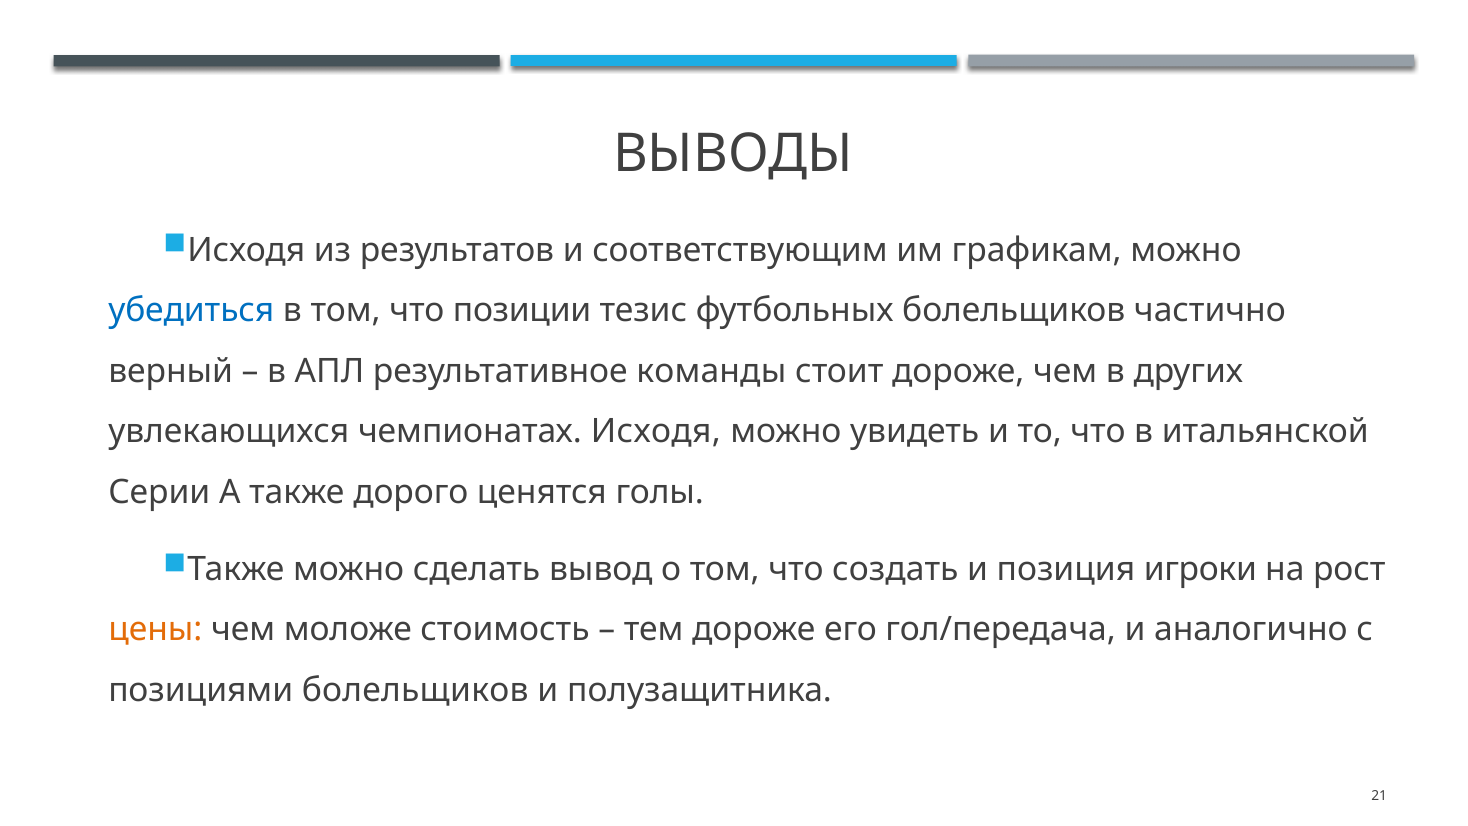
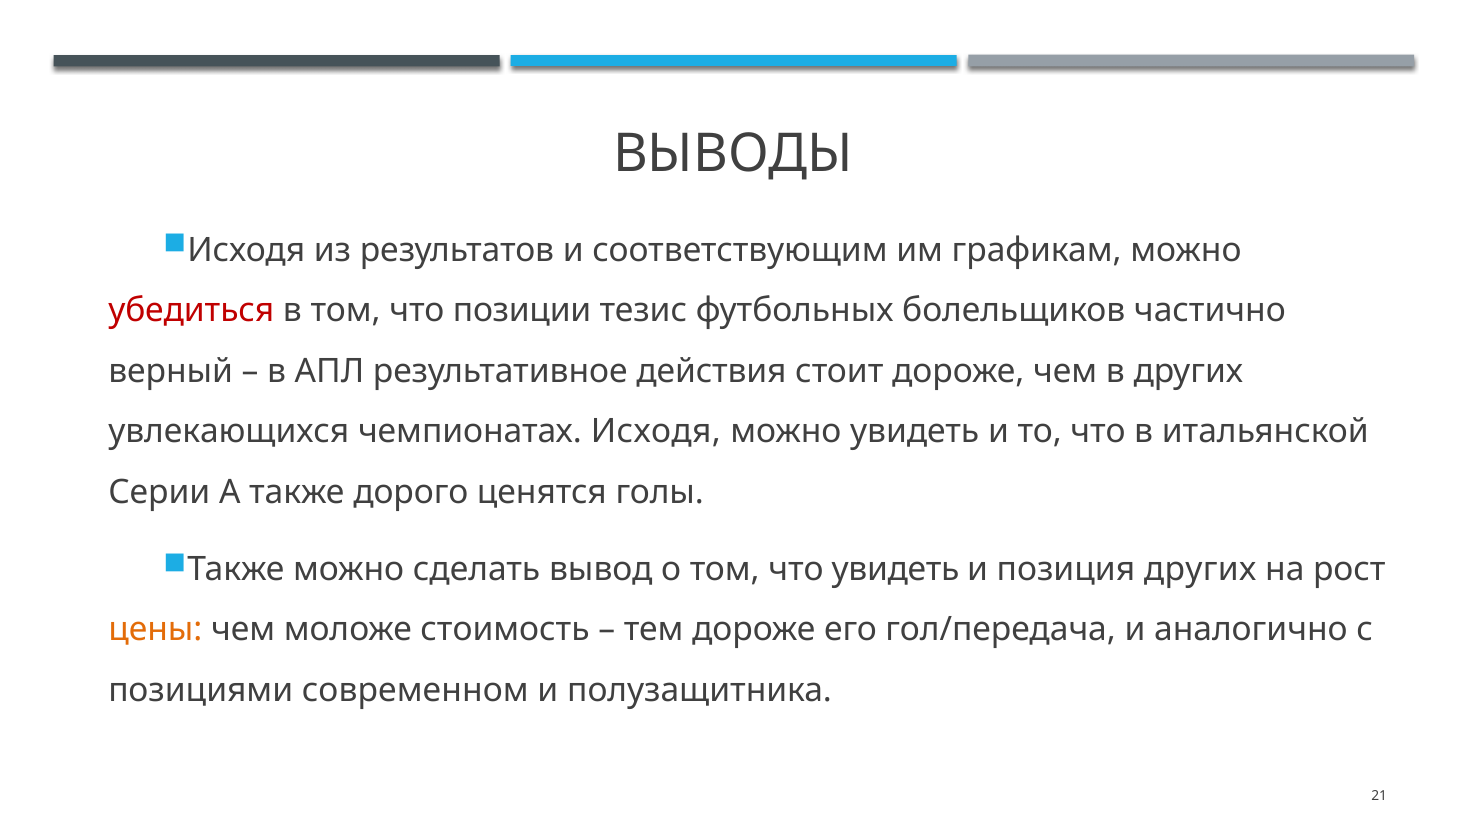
убедиться colour: blue -> red (191, 310)
команды: команды -> действия (712, 371)
что создать: создать -> увидеть (896, 569)
позиция игроки: игроки -> других (1200, 569)
позициями болельщиков: болельщиков -> современном (415, 690)
